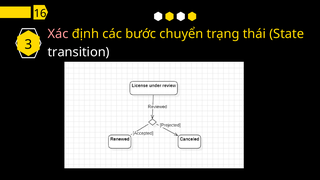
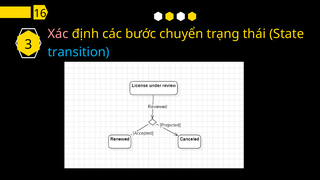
transition colour: white -> light blue (79, 52)
